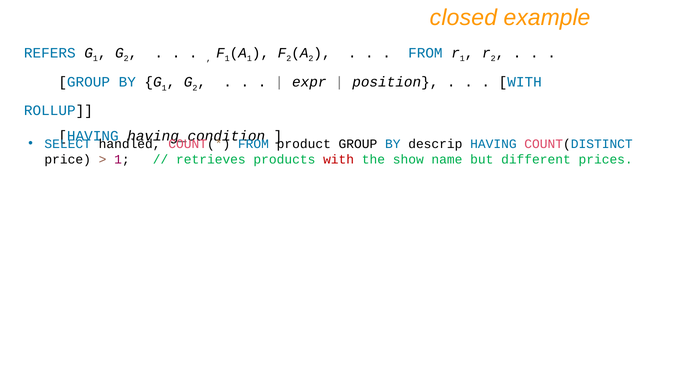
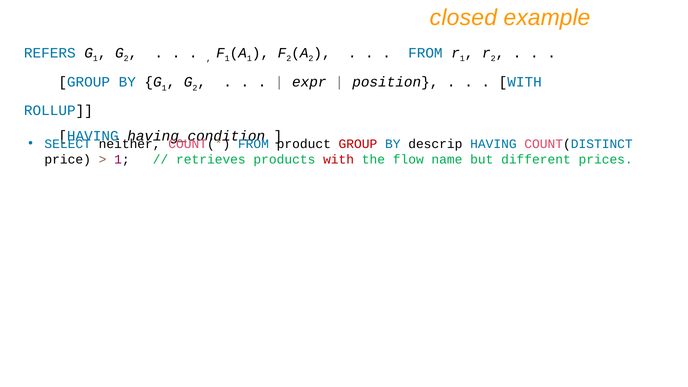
handled: handled -> neither (130, 144)
GROUP colour: black -> red (358, 144)
show: show -> flow (408, 159)
